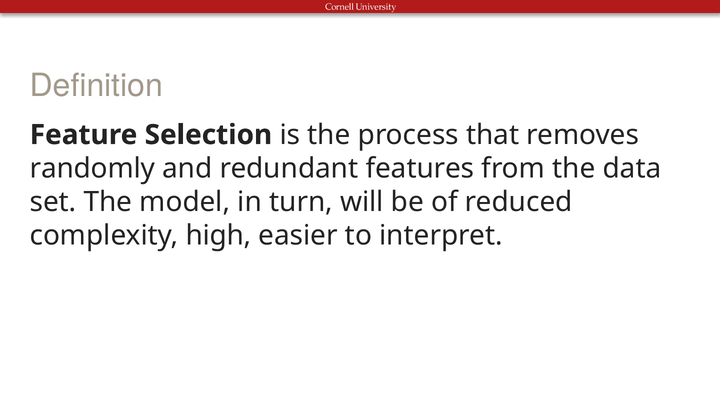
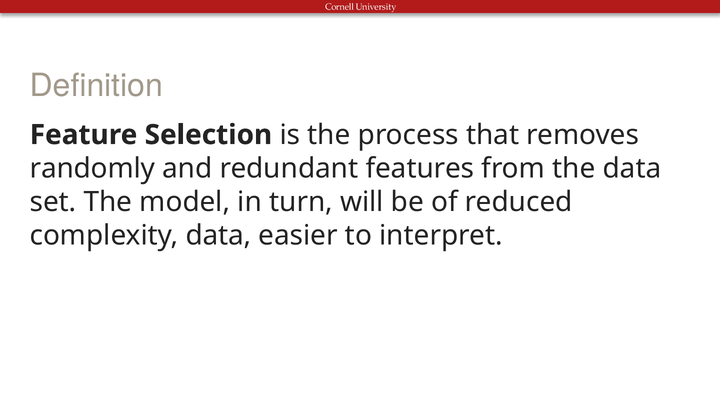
complexity high: high -> data (218, 236)
